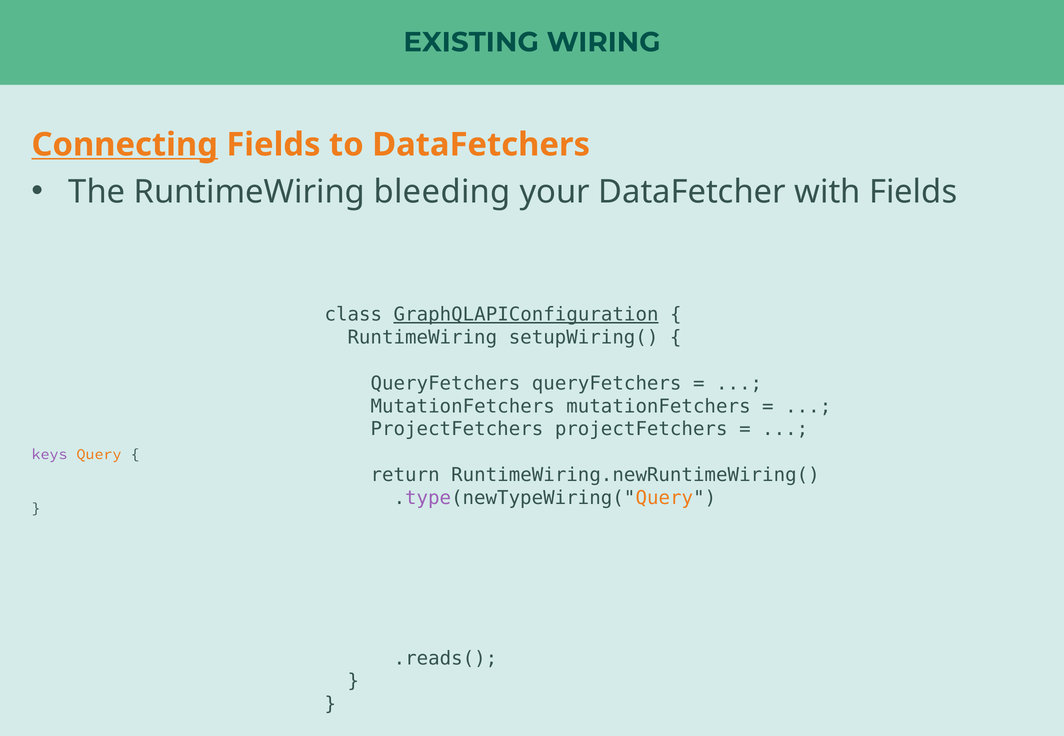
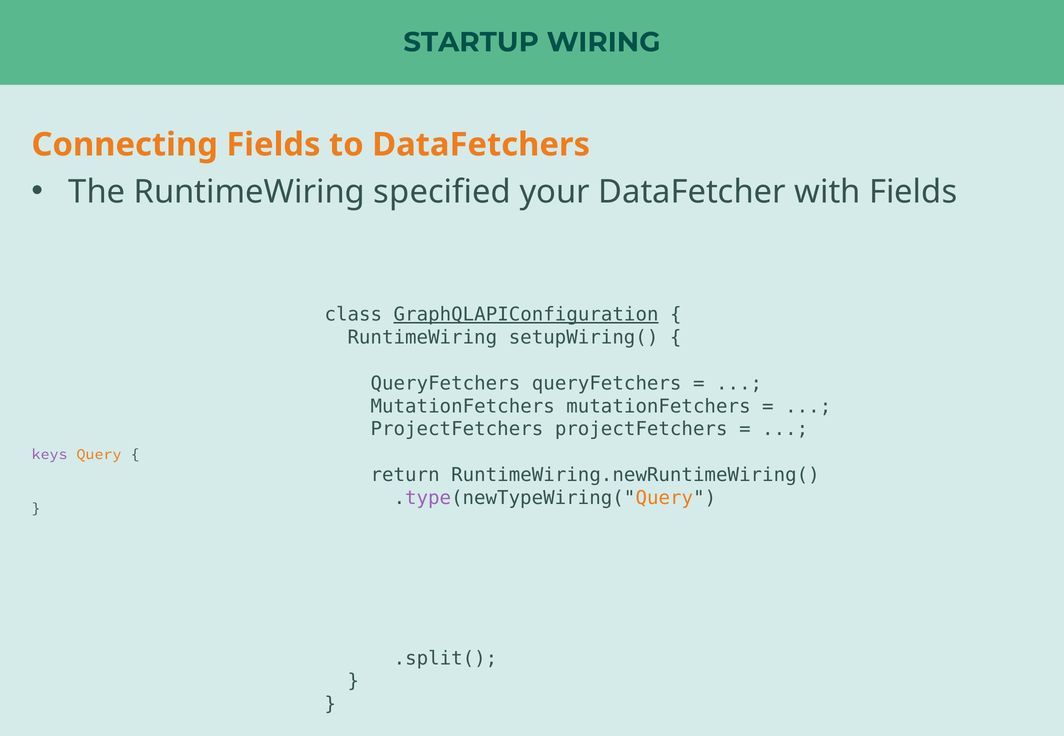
EXISTING: EXISTING -> STARTUP (471, 42)
Connecting underline: present -> none (125, 145)
bleeding: bleeding -> specified (442, 192)
.reads(: .reads( -> .split( (445, 659)
